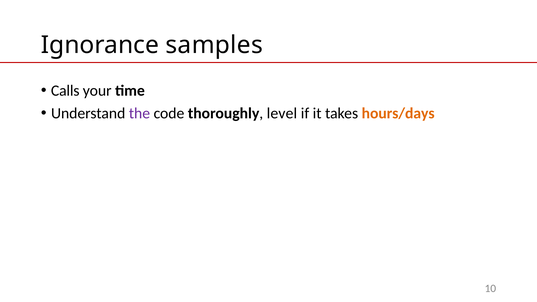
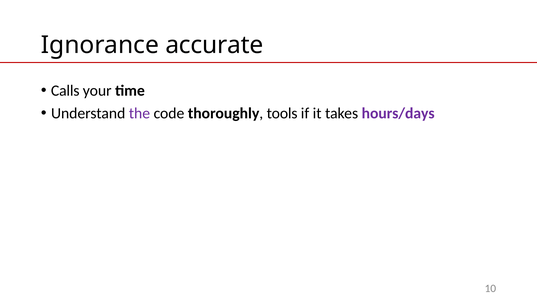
samples: samples -> accurate (214, 45)
level: level -> tools (282, 113)
hours/days colour: orange -> purple (398, 113)
